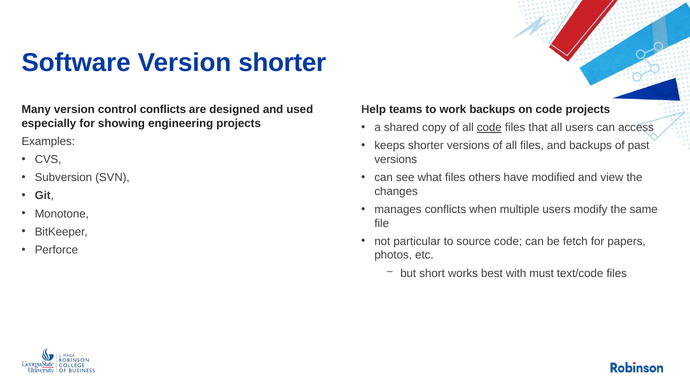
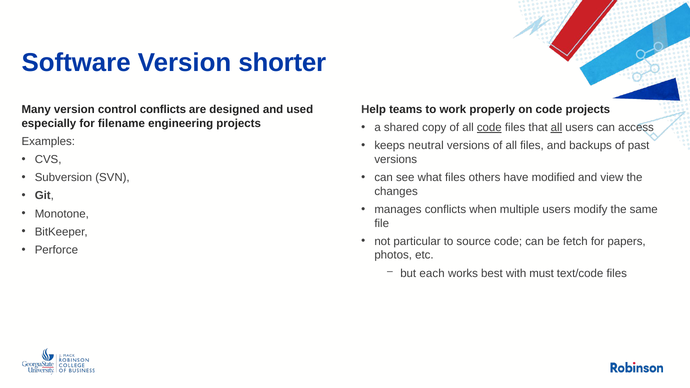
work backups: backups -> properly (492, 109)
showing: showing -> filename (121, 123)
all underline: none -> present (556, 128)
keeps shorter: shorter -> neutral (426, 146)
short: short -> each (432, 273)
